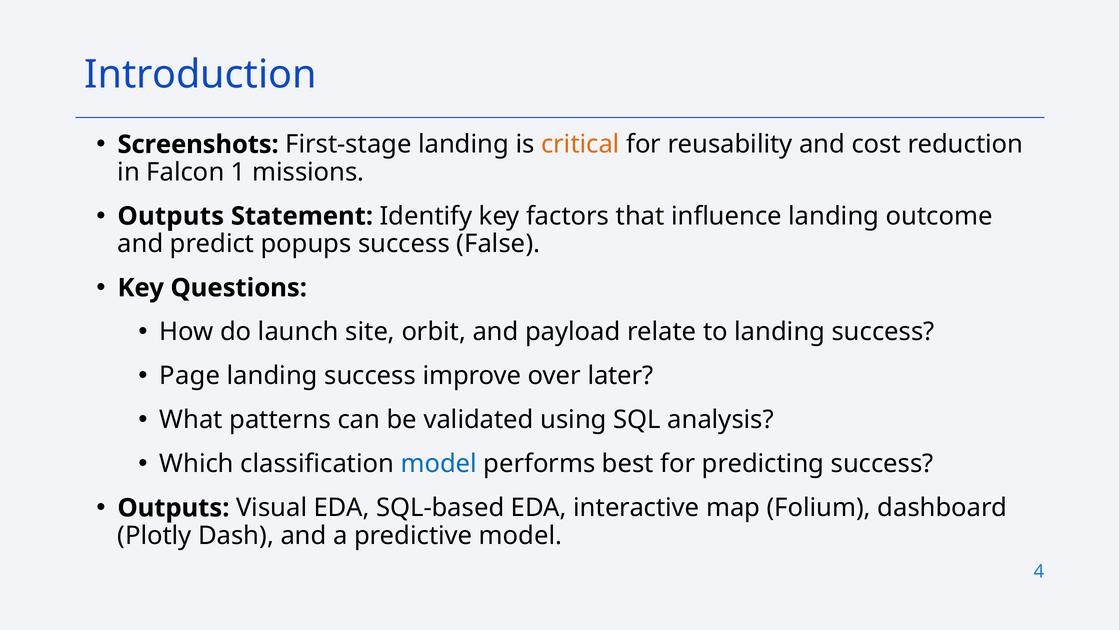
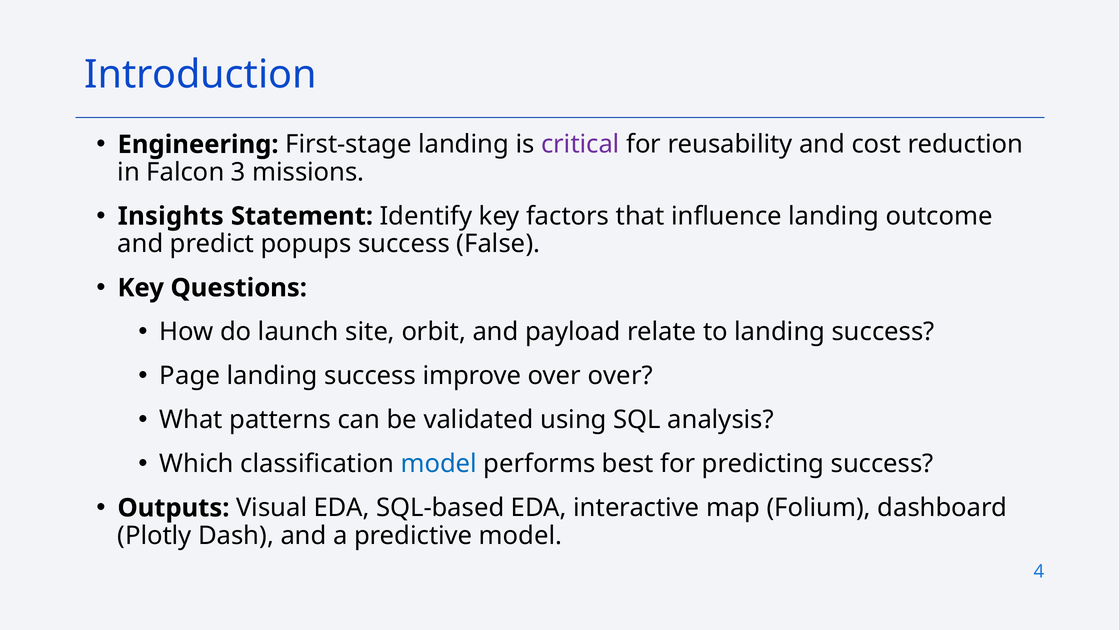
Screenshots: Screenshots -> Engineering (198, 144)
critical colour: orange -> purple (580, 144)
1: 1 -> 3 (238, 172)
Outputs: Outputs -> Insights (171, 216)
over later: later -> over (620, 376)
